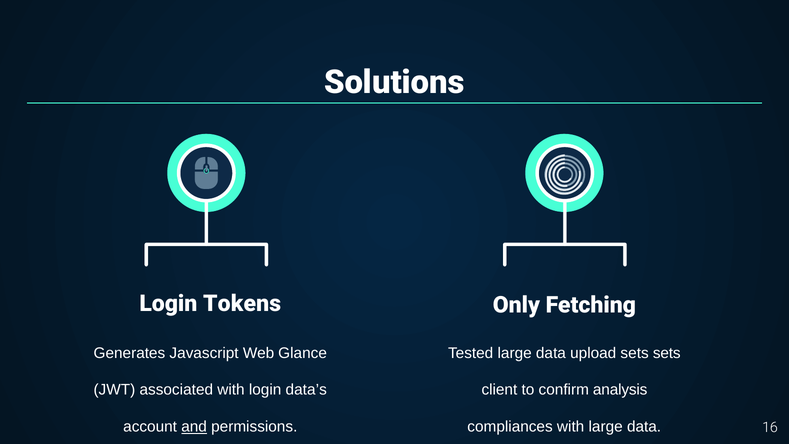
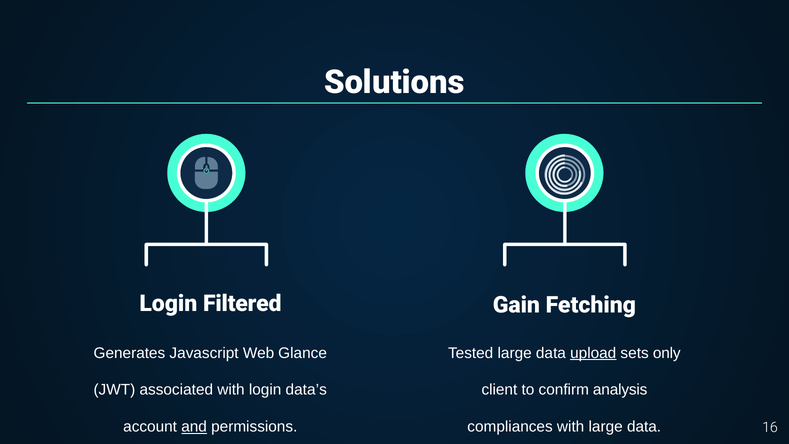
Tokens: Tokens -> Filtered (242, 304)
Only: Only -> Gain (516, 305)
upload underline: none -> present (593, 353)
sets sets: sets -> only (667, 353)
